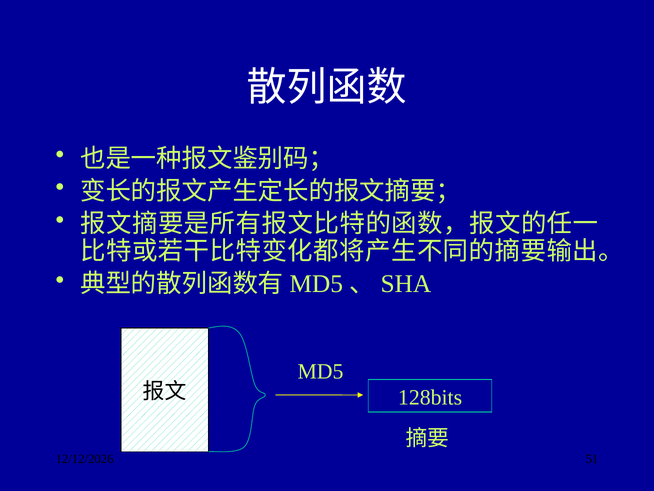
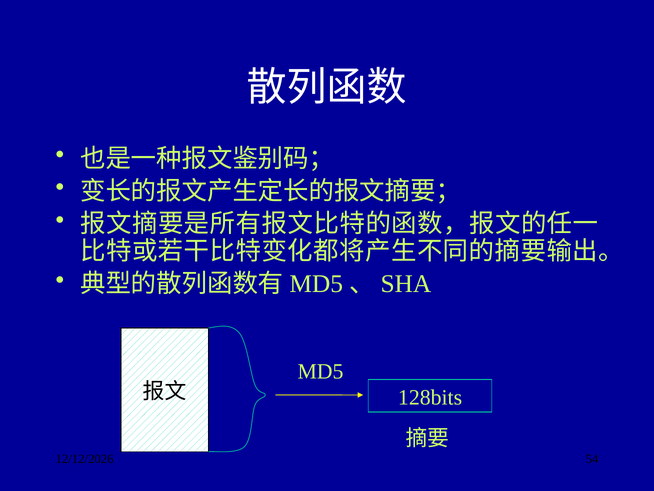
51: 51 -> 54 (592, 459)
